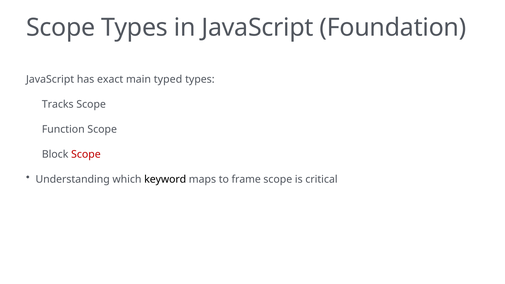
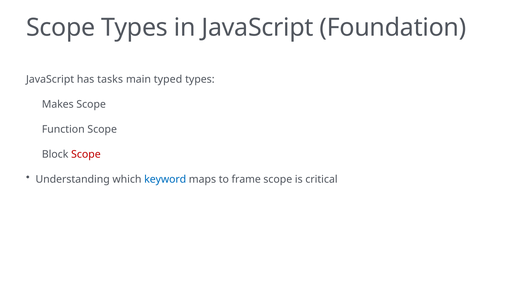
exact: exact -> tasks (110, 79)
Tracks: Tracks -> Makes (58, 104)
keyword colour: black -> blue (165, 179)
